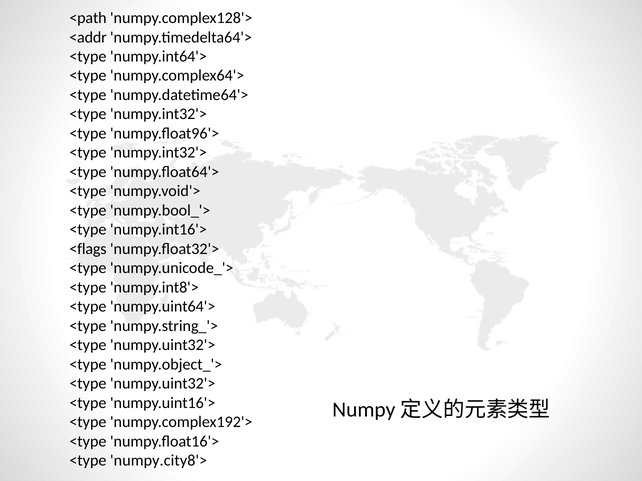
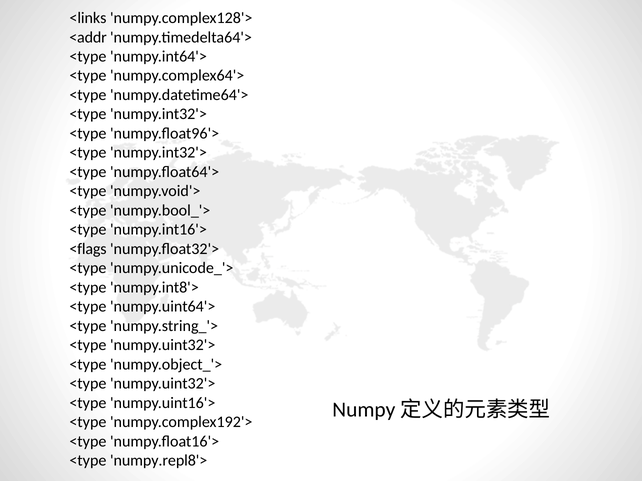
<path: <path -> <links (88, 18)
numpy.city8'>: numpy.city8'> -> numpy.repl8'> (159, 461)
